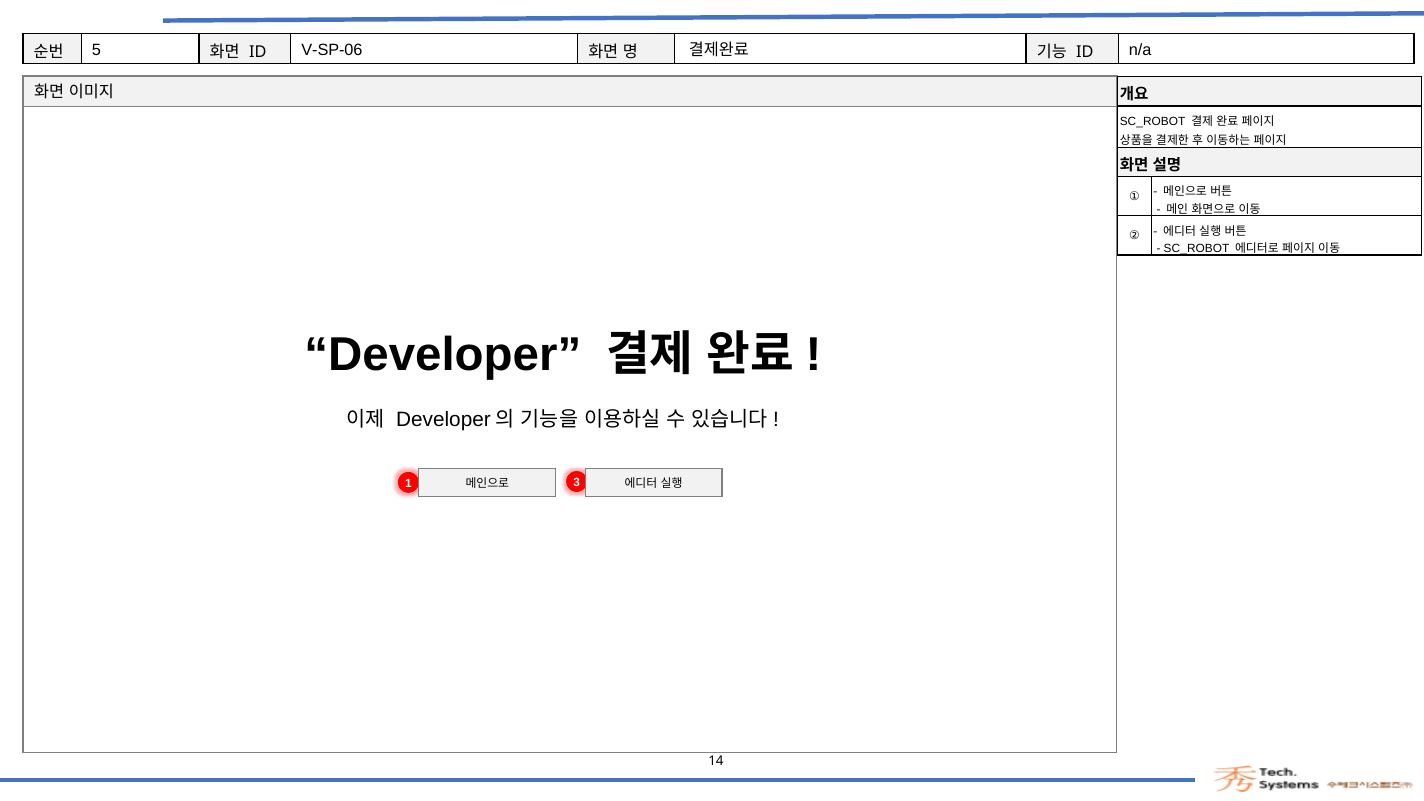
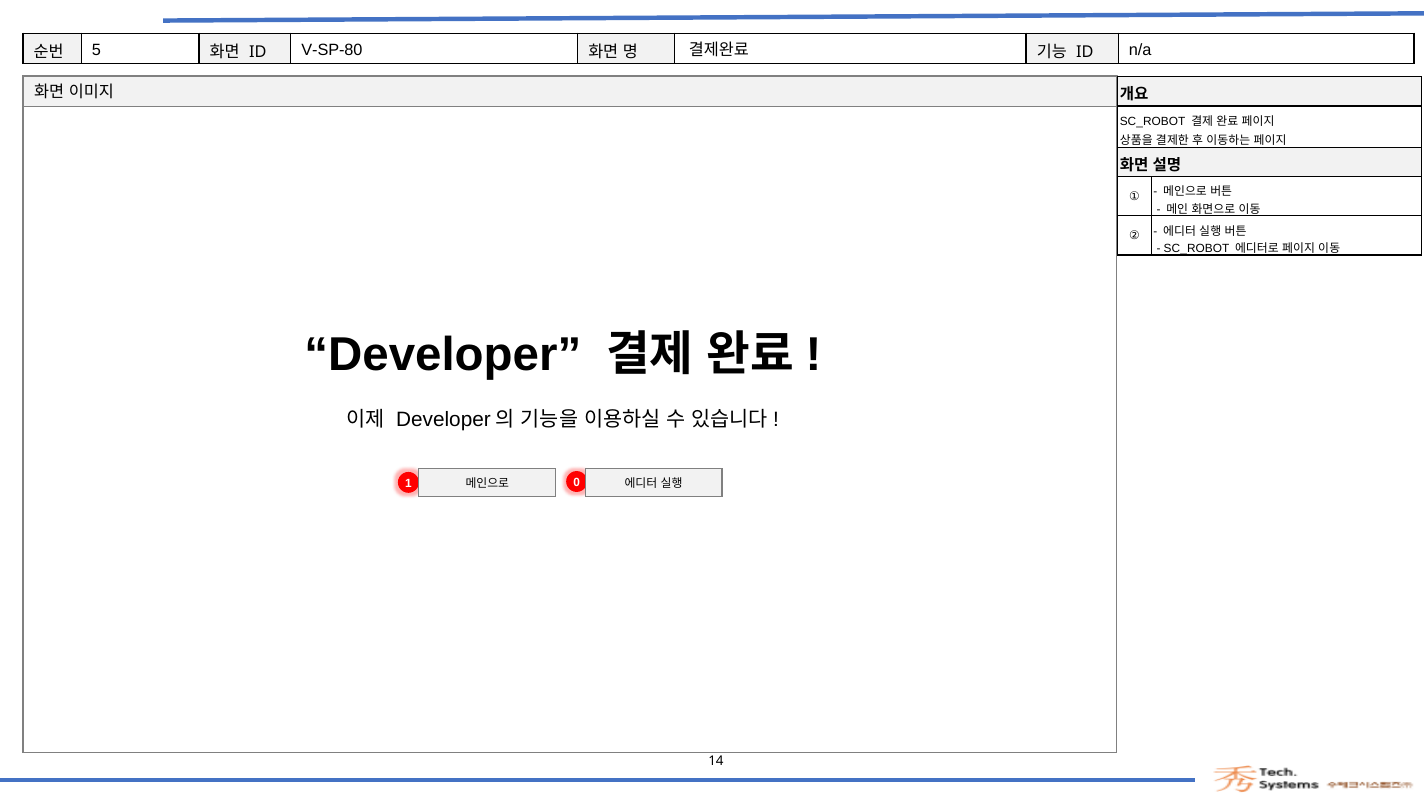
V-SP-06: V-SP-06 -> V-SP-80 (332, 50)
3: 3 -> 0 (577, 483)
